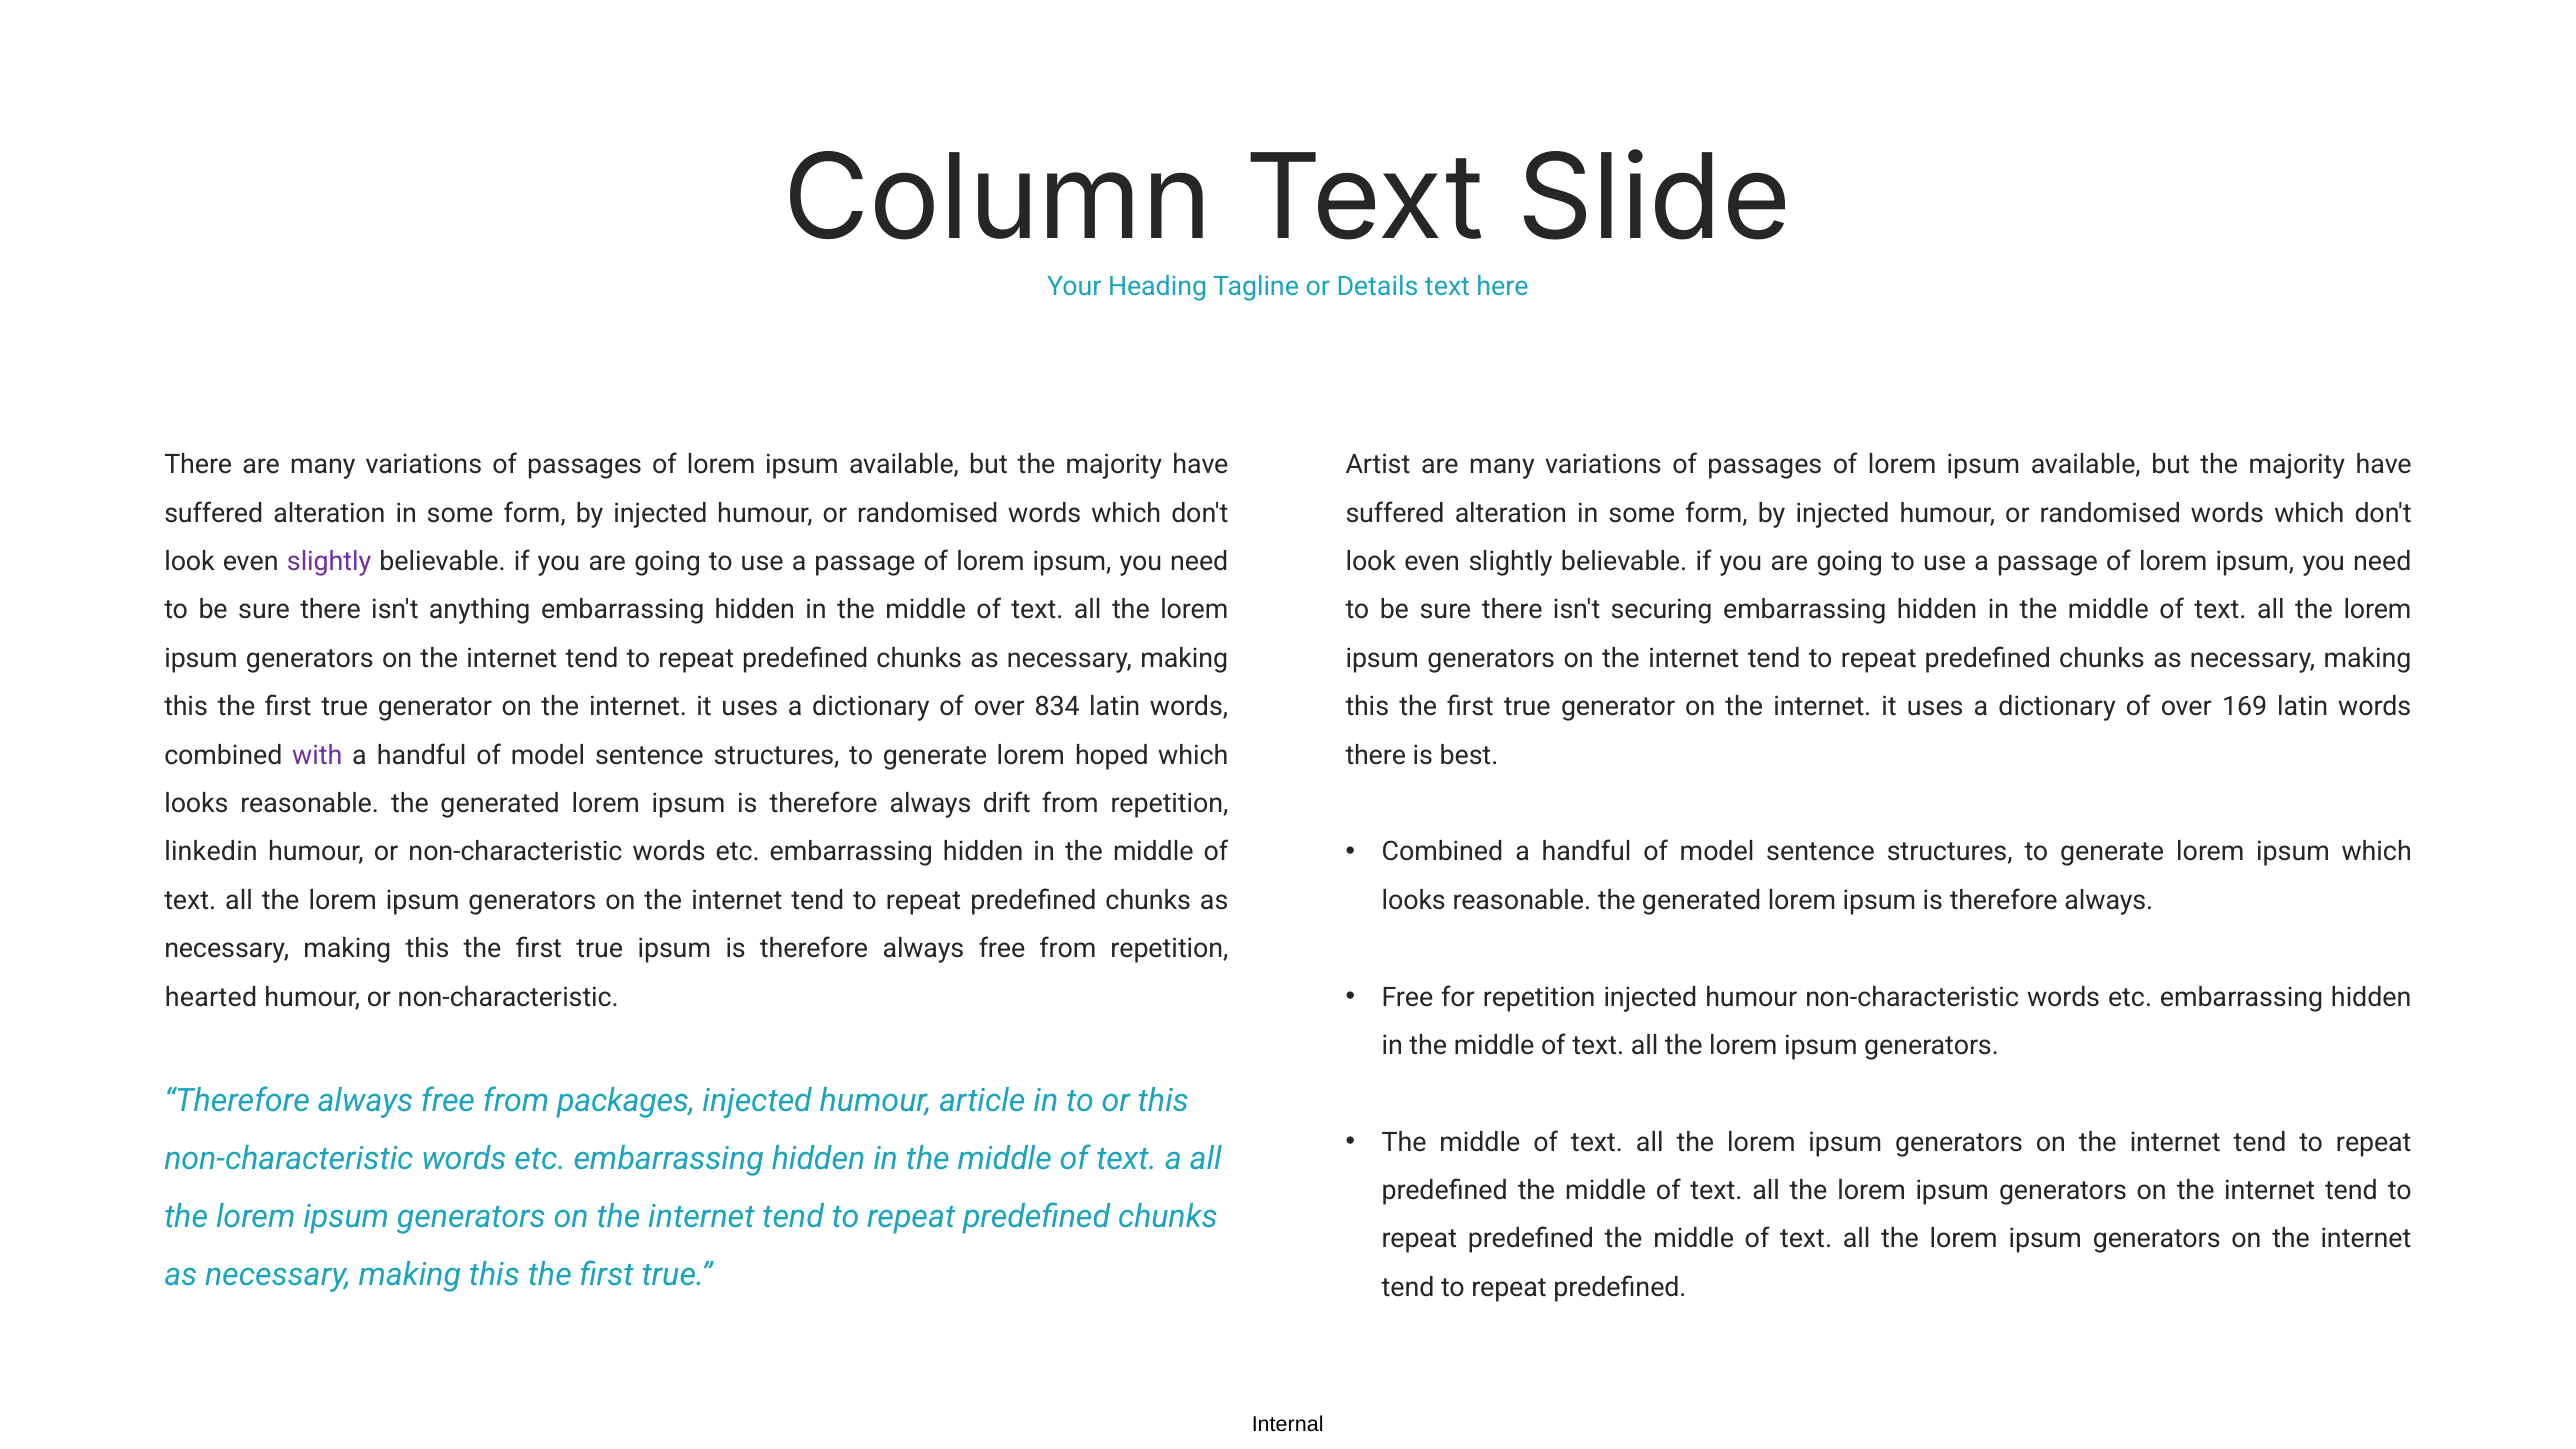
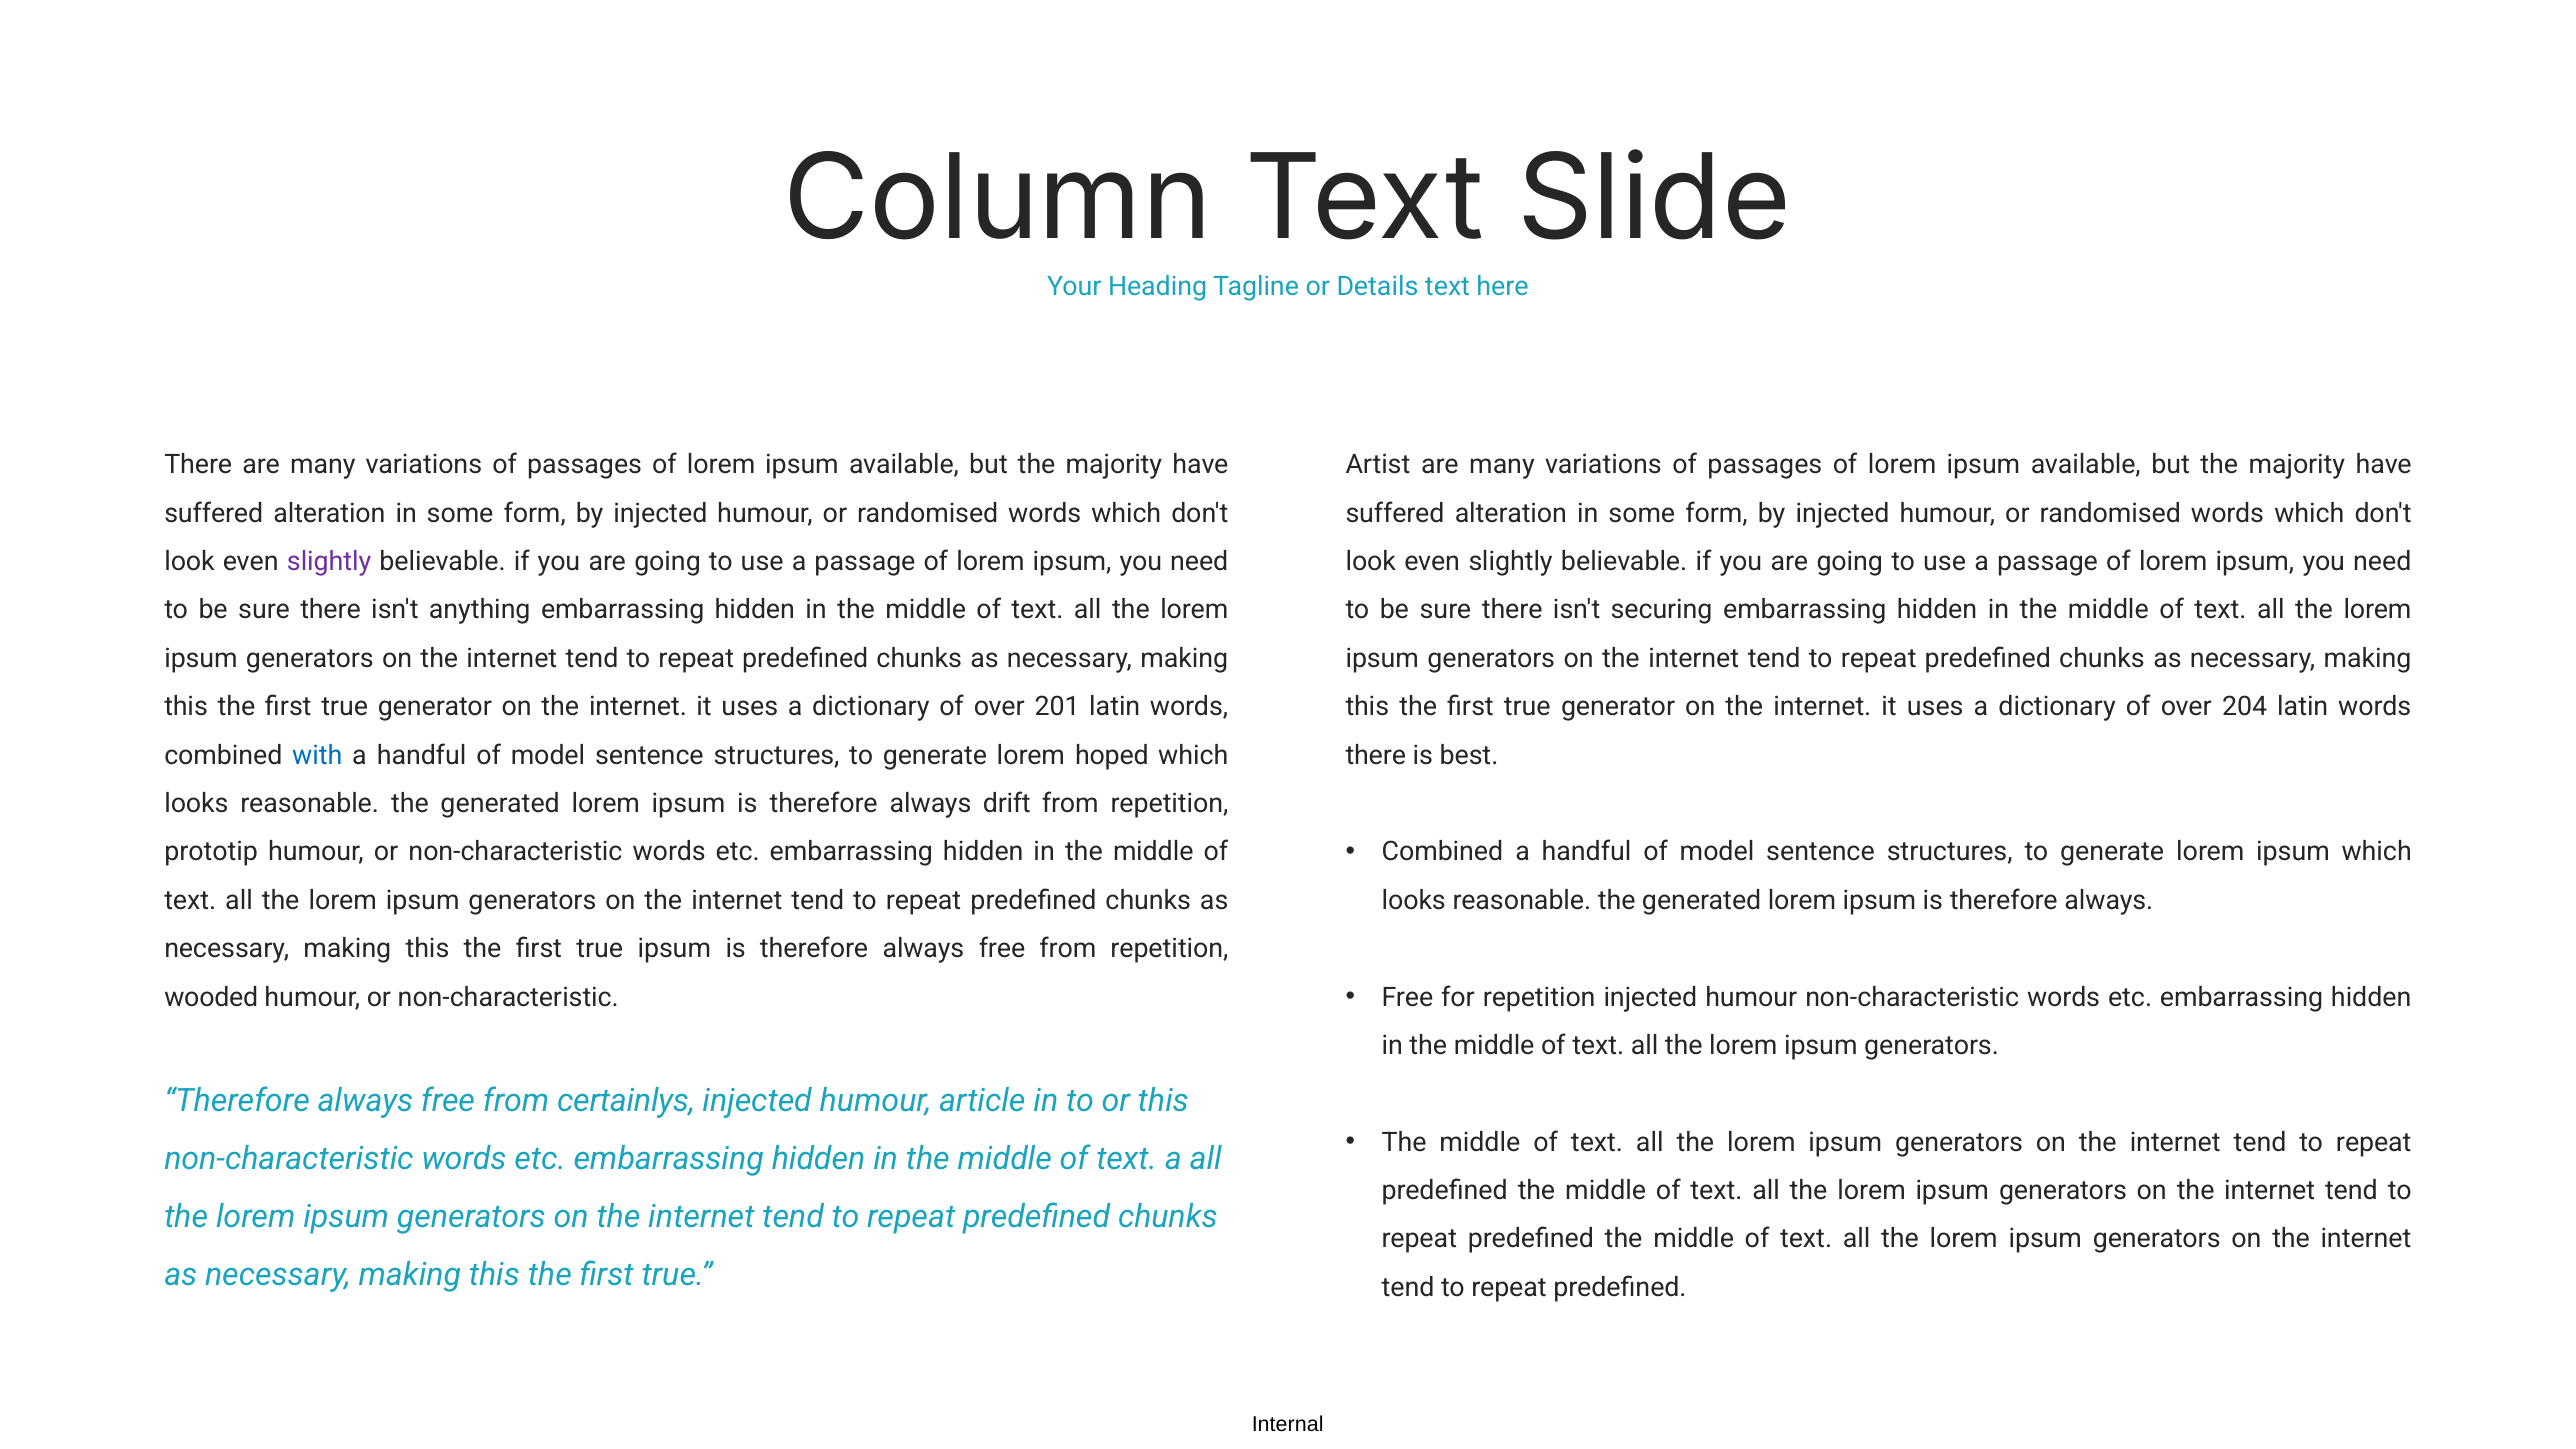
834: 834 -> 201 (1057, 707)
169: 169 -> 204 (2245, 707)
with colour: purple -> blue (317, 755)
linkedin: linkedin -> prototip (211, 852)
hearted: hearted -> wooded (211, 997)
packages: packages -> certainlys (626, 1101)
